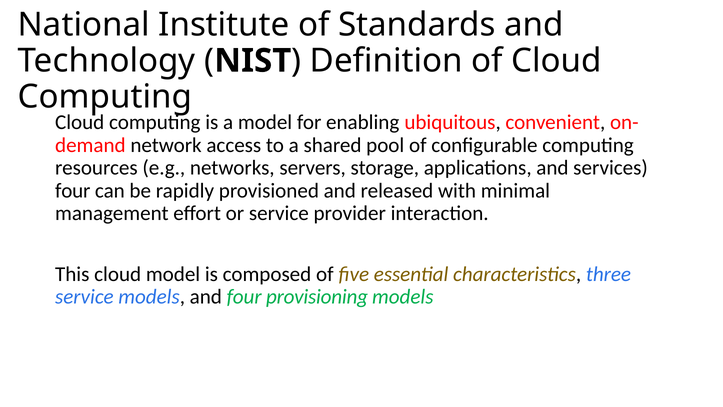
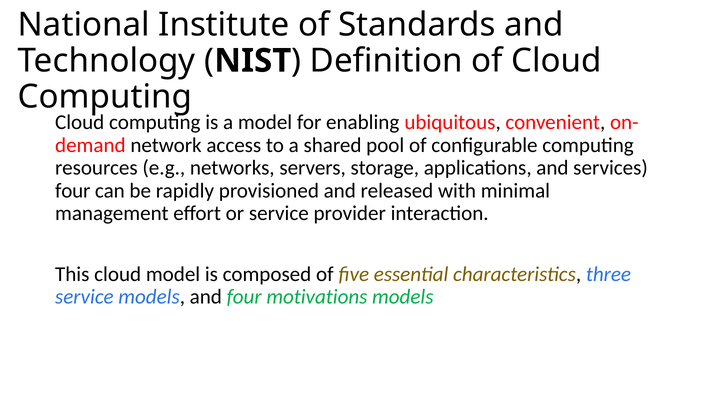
provisioning: provisioning -> motivations (317, 297)
